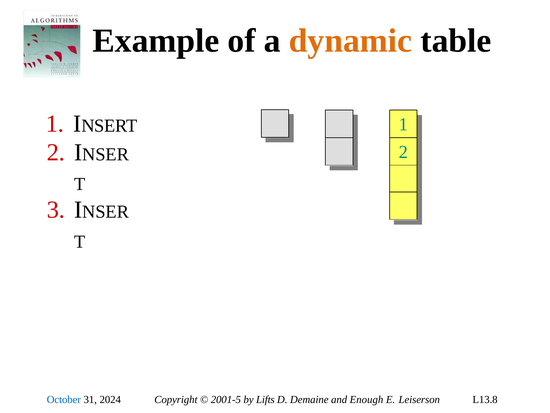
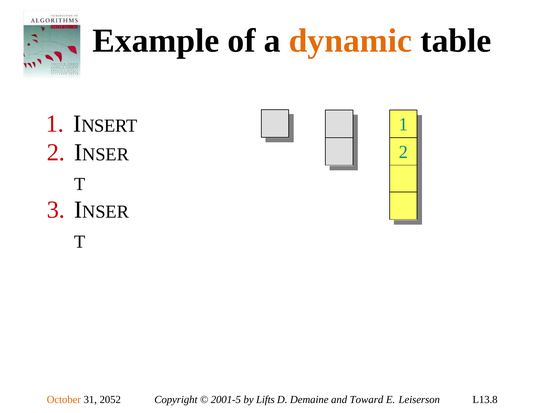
October colour: blue -> orange (64, 399)
2024: 2024 -> 2052 (110, 399)
Enough: Enough -> Toward (367, 399)
